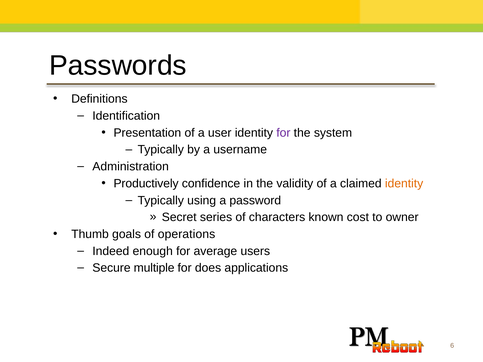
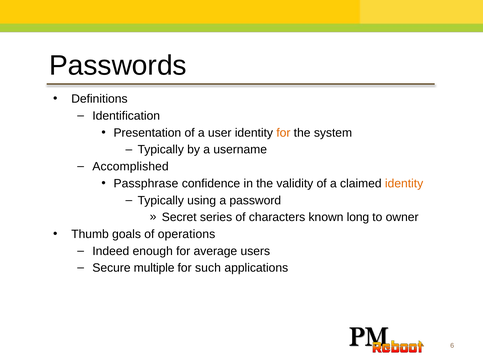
for colour: purple -> orange (283, 133)
Administration: Administration -> Accomplished (131, 167)
Productively: Productively -> Passphrase (146, 184)
cost: cost -> long (358, 217)
does: does -> such (208, 268)
